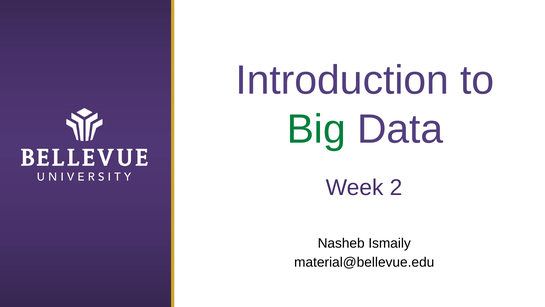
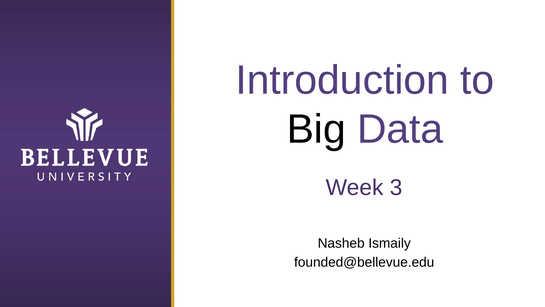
Big colour: green -> black (316, 129)
2: 2 -> 3 (396, 187)
material@bellevue.edu: material@bellevue.edu -> founded@bellevue.edu (364, 262)
